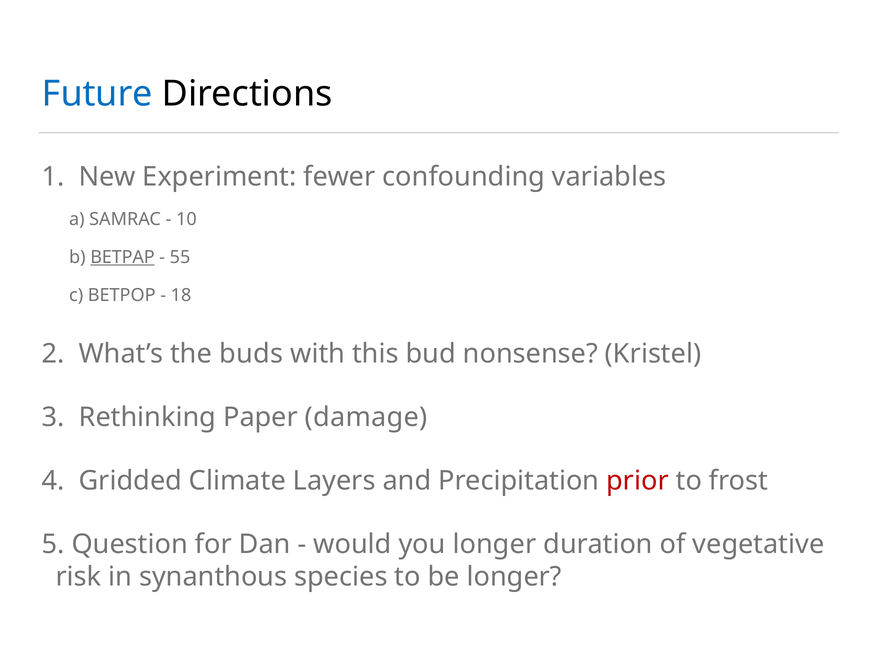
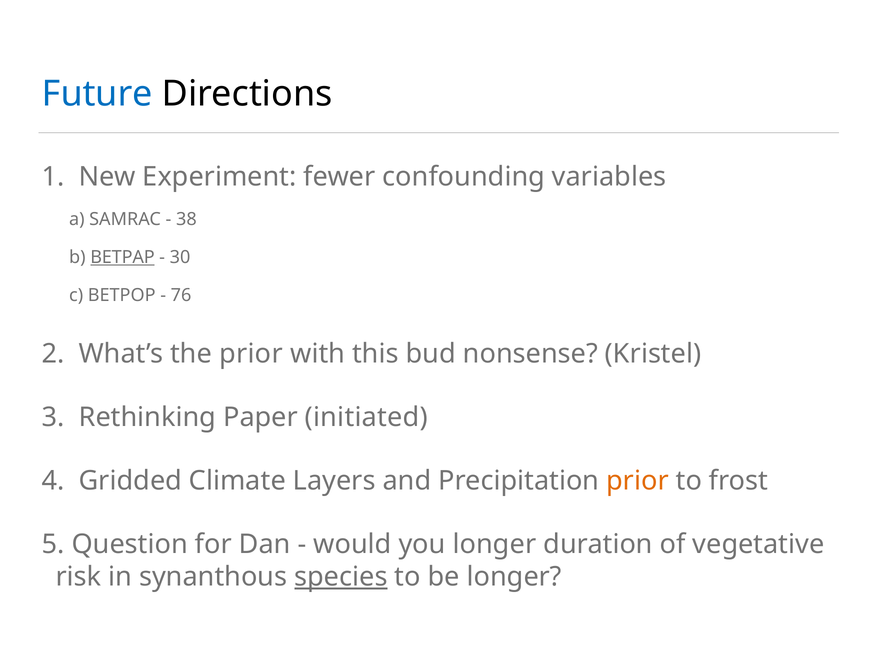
10: 10 -> 38 (186, 219)
55: 55 -> 30 (180, 257)
18: 18 -> 76 (181, 295)
the buds: buds -> prior (251, 354)
damage: damage -> initiated (366, 417)
prior colour: red -> orange (638, 481)
species underline: none -> present (341, 577)
